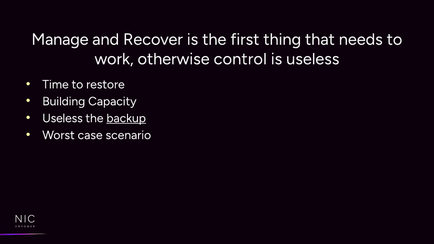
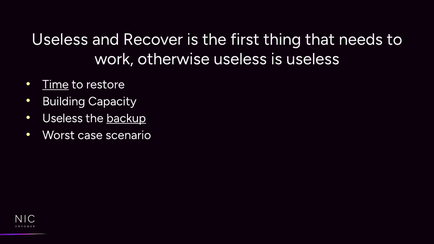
Manage: Manage -> Useless (60, 39)
otherwise control: control -> useless (240, 59)
Time underline: none -> present (55, 84)
